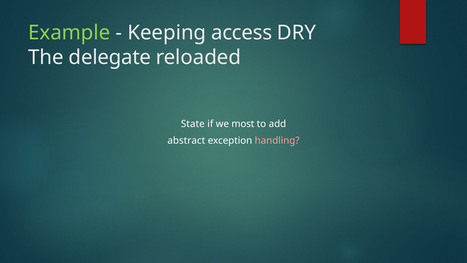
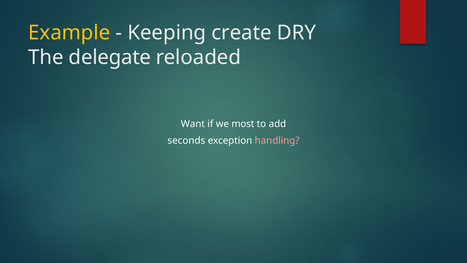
Example colour: light green -> yellow (69, 33)
access: access -> create (242, 33)
State: State -> Want (193, 124)
abstract: abstract -> seconds (186, 140)
